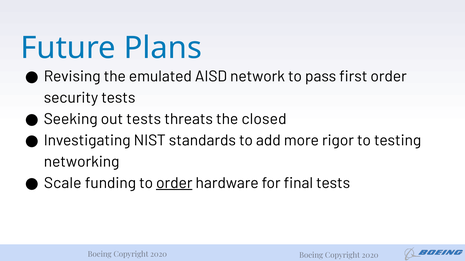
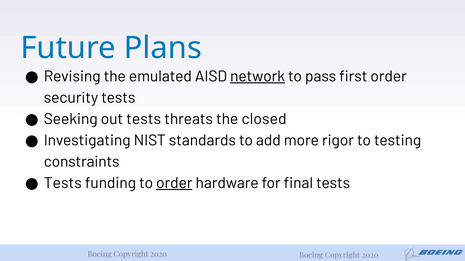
network underline: none -> present (258, 76)
networking: networking -> constraints (82, 162)
Scale: Scale -> Tests (63, 183)
